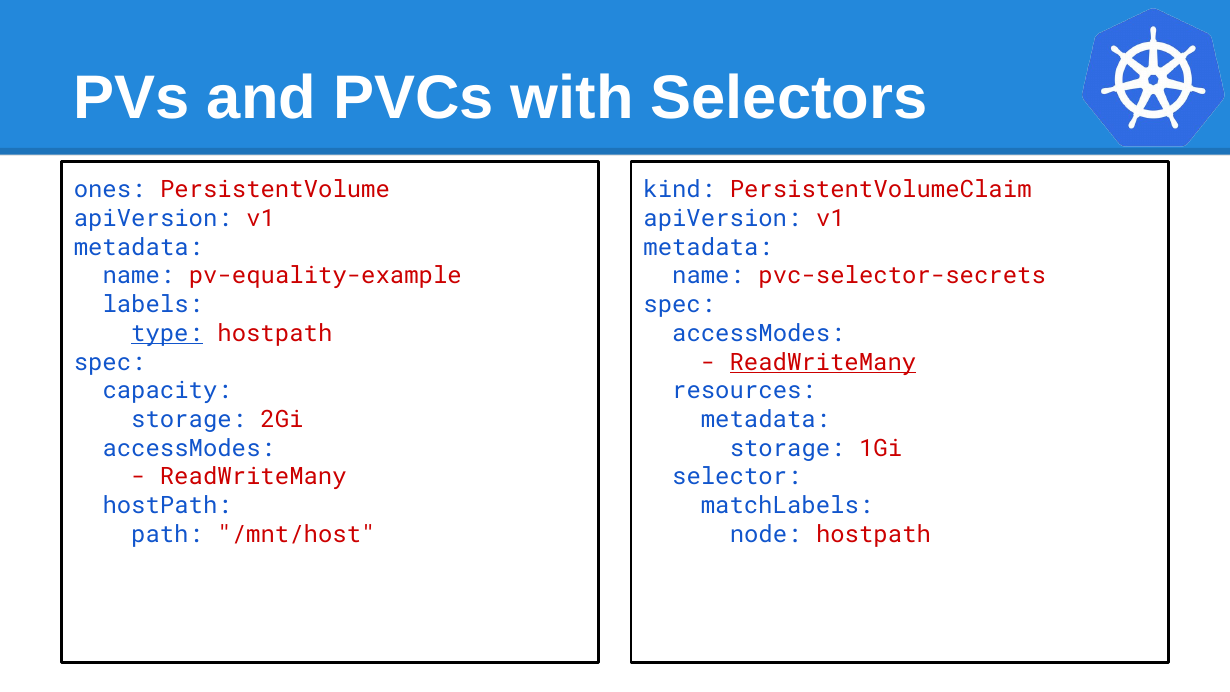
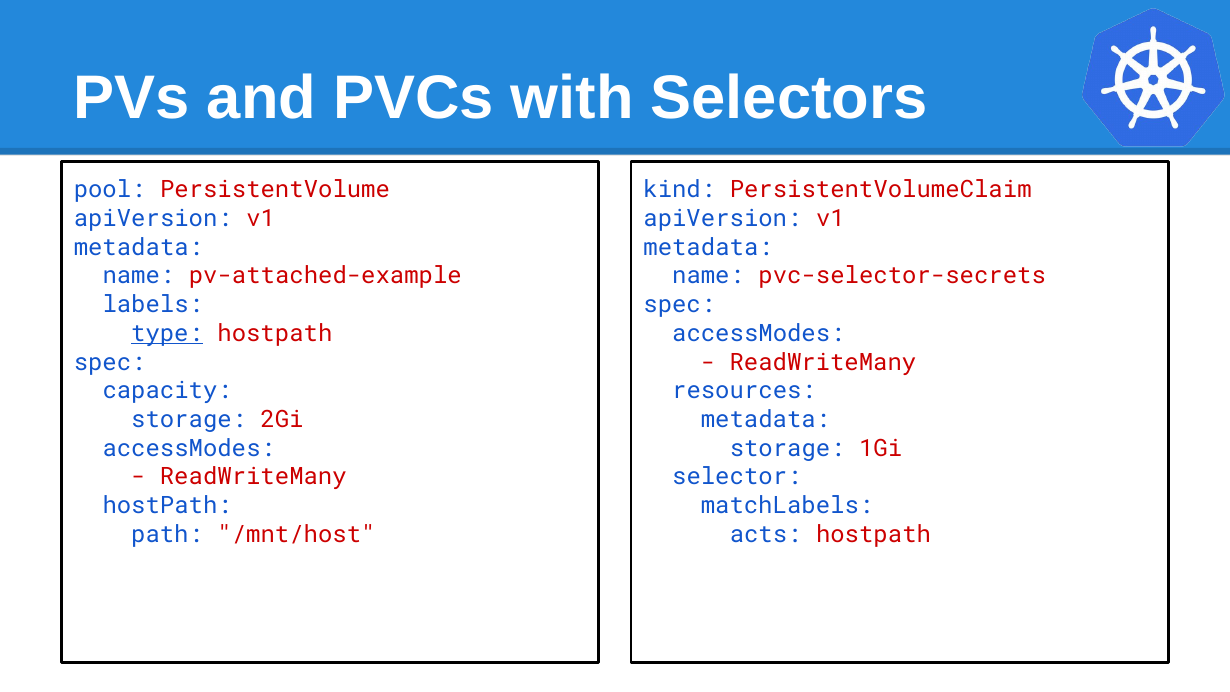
ones: ones -> pool (110, 190)
pv-equality-example: pv-equality-example -> pv-attached-example (325, 276)
ReadWriteMany underline: present -> none (823, 362)
node: node -> acts (766, 534)
